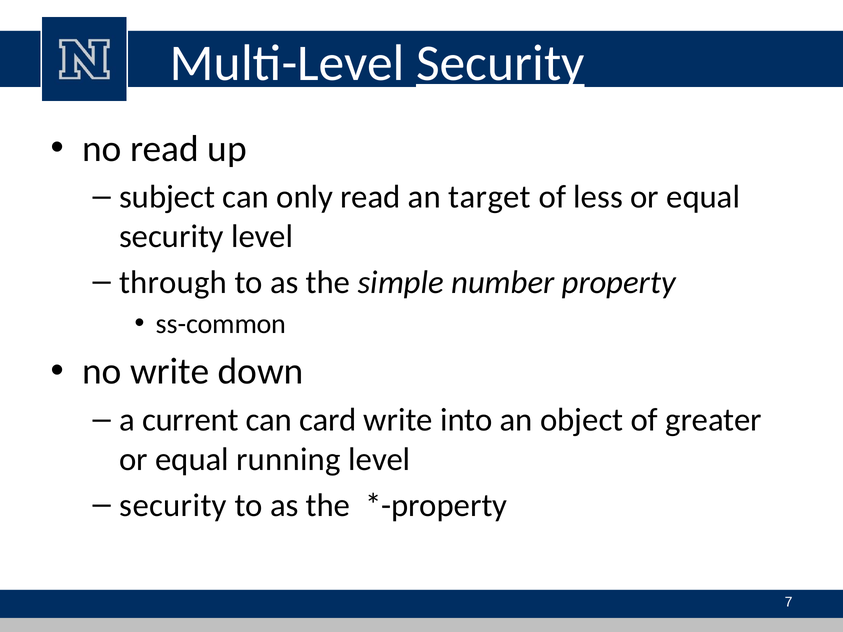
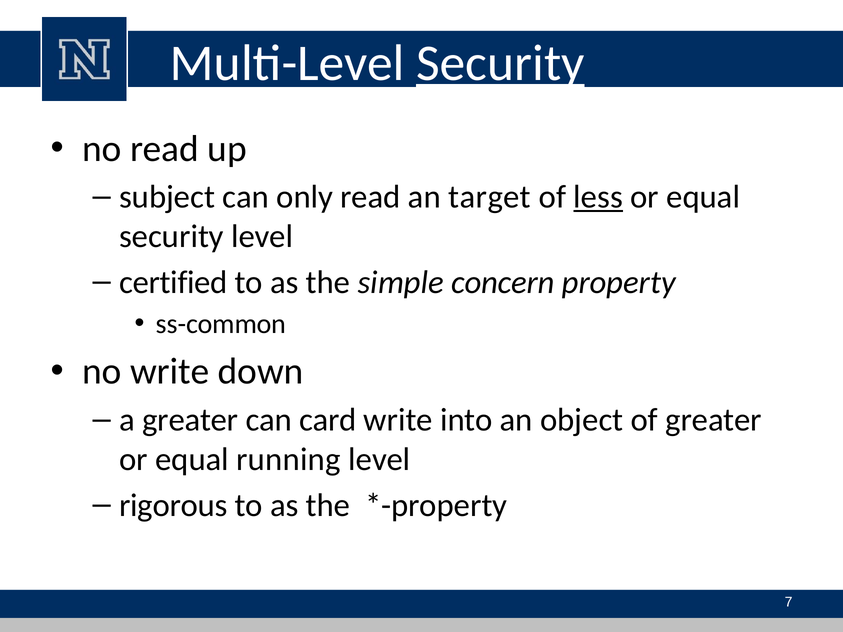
less underline: none -> present (598, 197)
through: through -> certified (173, 282)
number: number -> concern (503, 282)
a current: current -> greater (190, 420)
security: security -> rigorous (173, 505)
